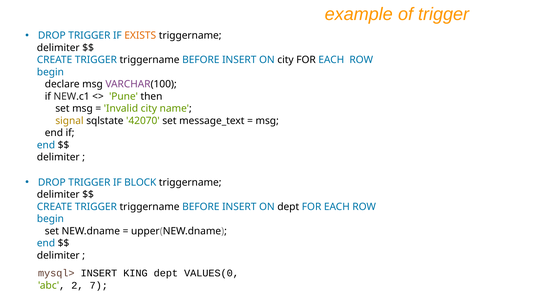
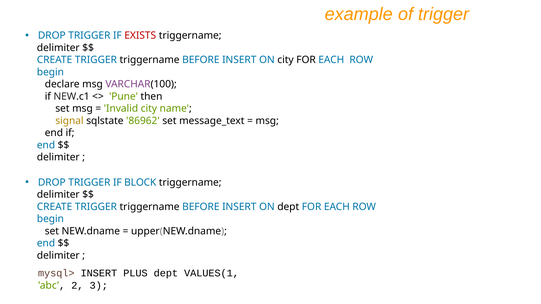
EXISTS colour: orange -> red (140, 36)
42070: 42070 -> 86962 (143, 121)
KING: KING -> PLUS (135, 274)
VALUES(0: VALUES(0 -> VALUES(1 (212, 274)
7: 7 -> 3 (99, 286)
